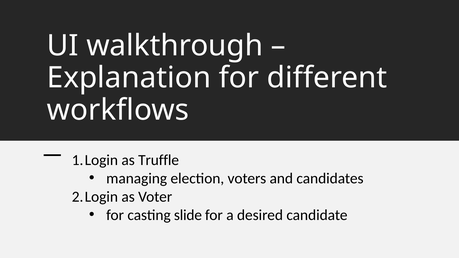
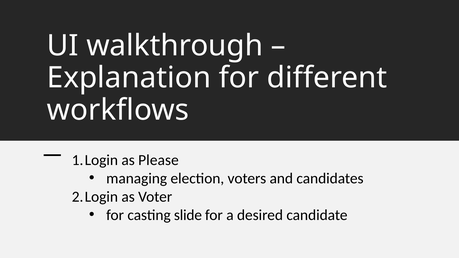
Truffle: Truffle -> Please (158, 160)
